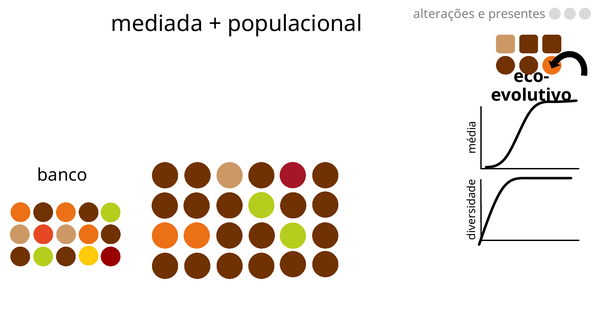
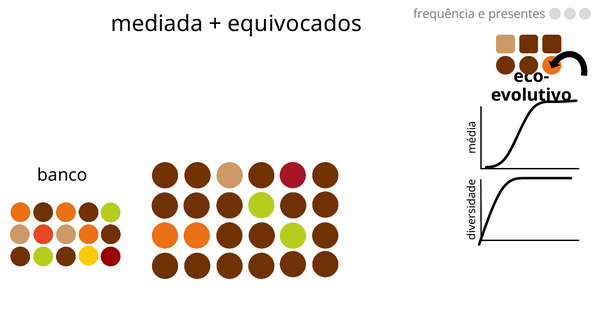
alterações: alterações -> frequência (444, 14)
populacional: populacional -> equivocados (295, 24)
